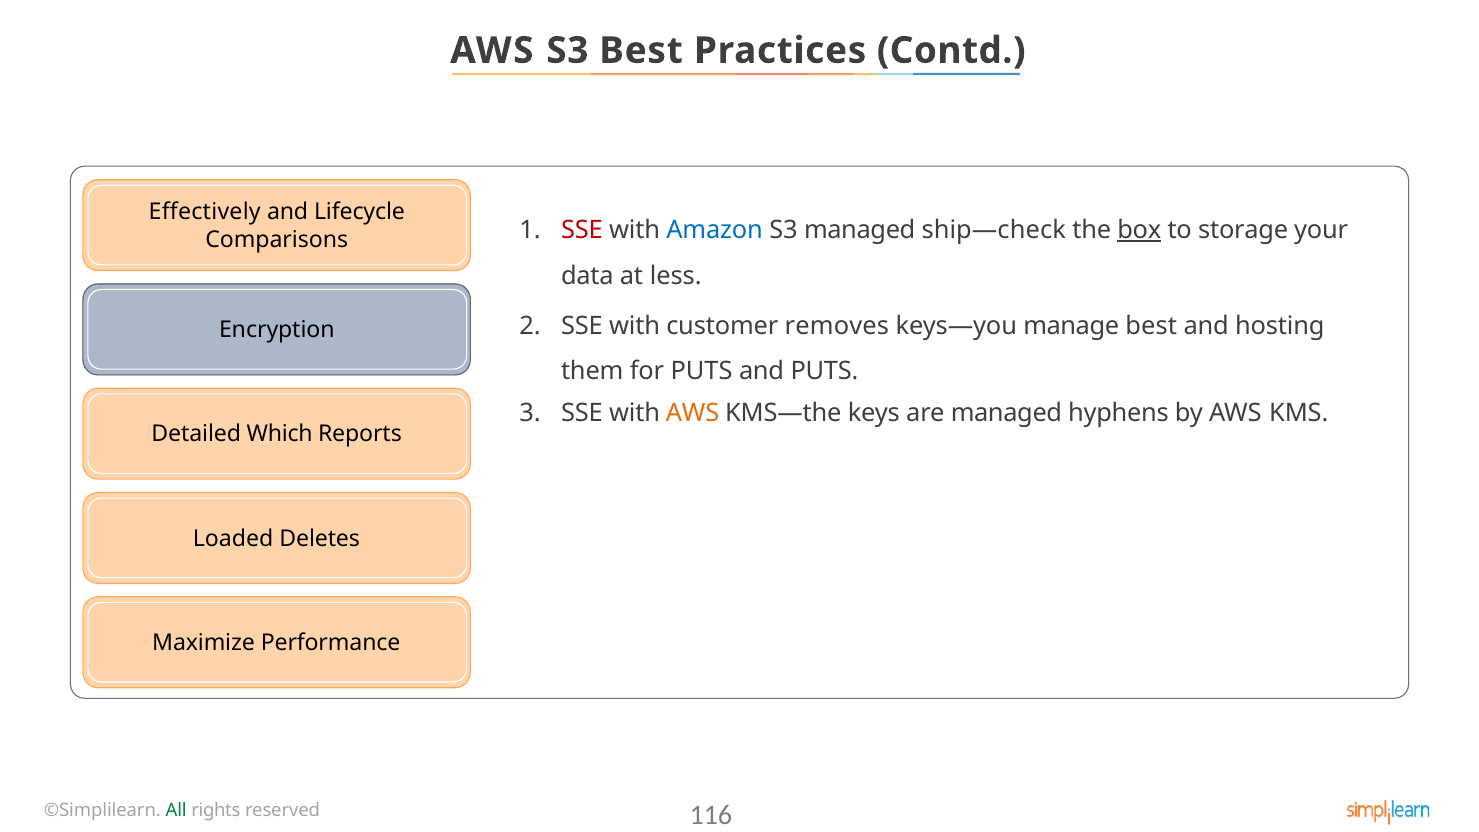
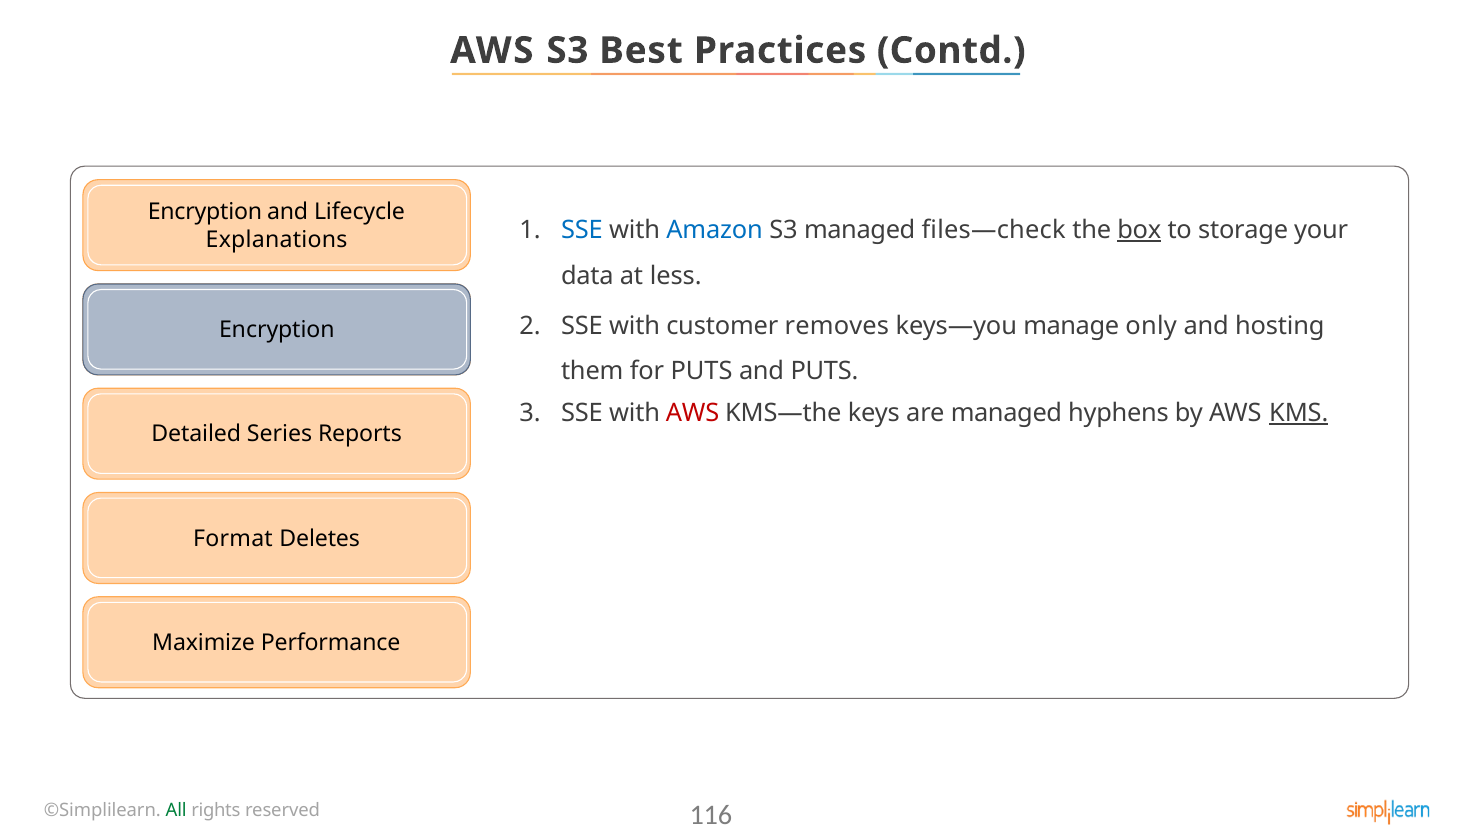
Effectively: Effectively -> Encryption (205, 212)
SSE colour: red -> blue (582, 230)
ship—check: ship—check -> files—check (994, 230)
Comparisons: Comparisons -> Explanations (277, 240)
manage best: best -> only (1151, 326)
AWS colour: orange -> red (693, 413)
KMS underline: none -> present (1299, 413)
Which: Which -> Series (280, 434)
Loaded: Loaded -> Format (233, 539)
